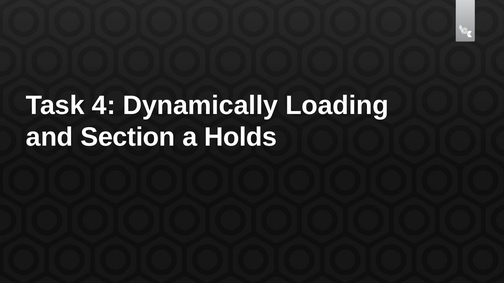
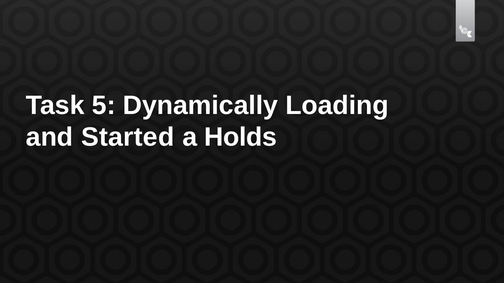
4: 4 -> 5 (104, 105)
Section: Section -> Started (128, 137)
